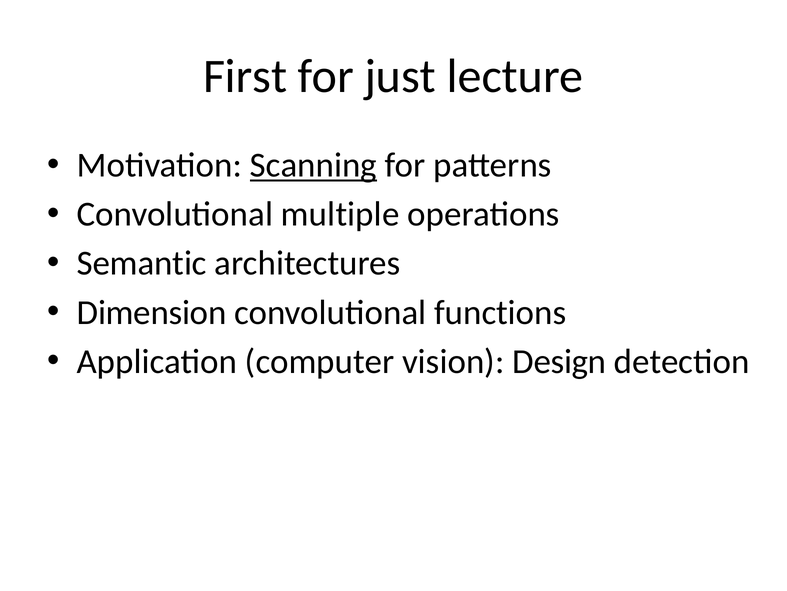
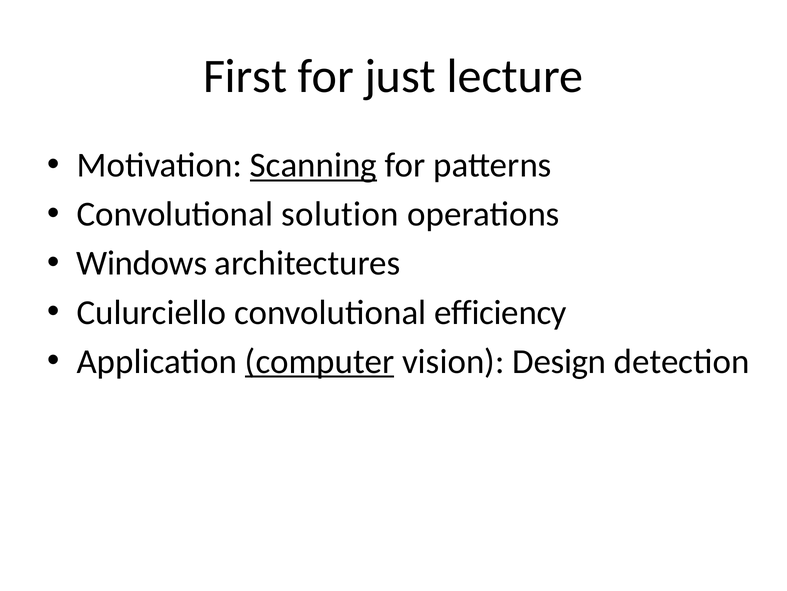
multiple: multiple -> solution (340, 214)
Semantic: Semantic -> Windows (142, 263)
Dimension: Dimension -> Culurciello (151, 312)
functions: functions -> efficiency (500, 312)
computer underline: none -> present (320, 361)
